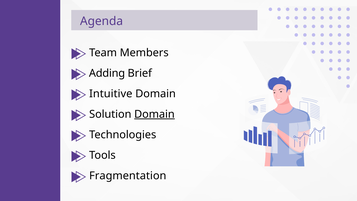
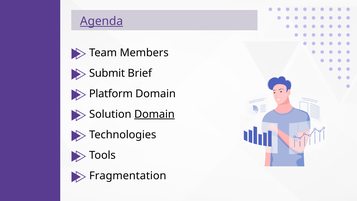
Agenda underline: none -> present (102, 21)
Adding: Adding -> Submit (107, 73)
Intuitive: Intuitive -> Platform (111, 94)
